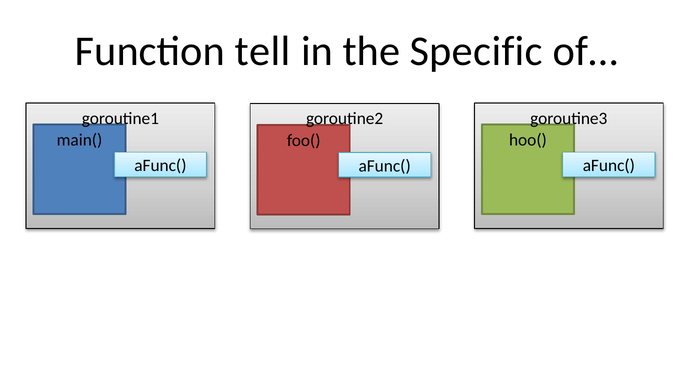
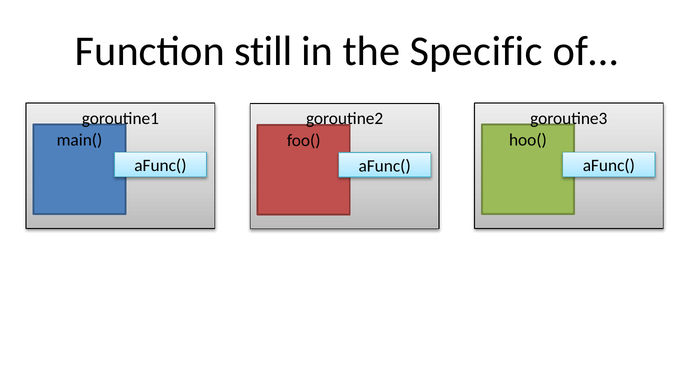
tell: tell -> still (263, 51)
